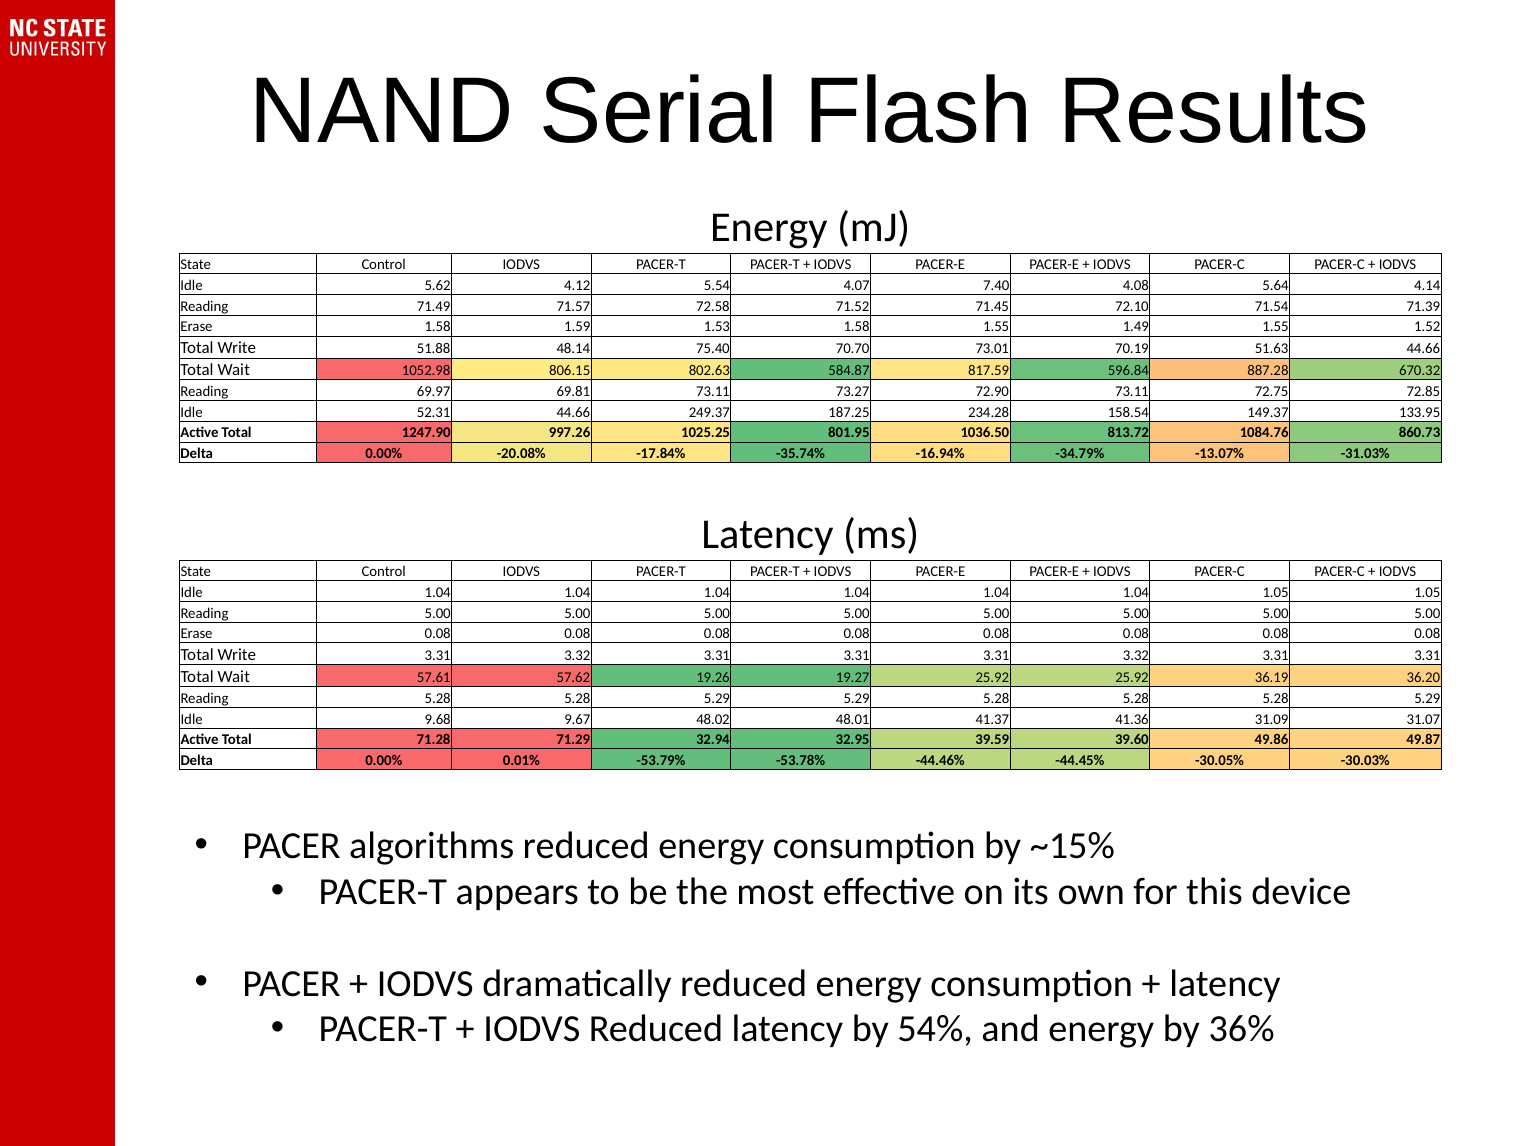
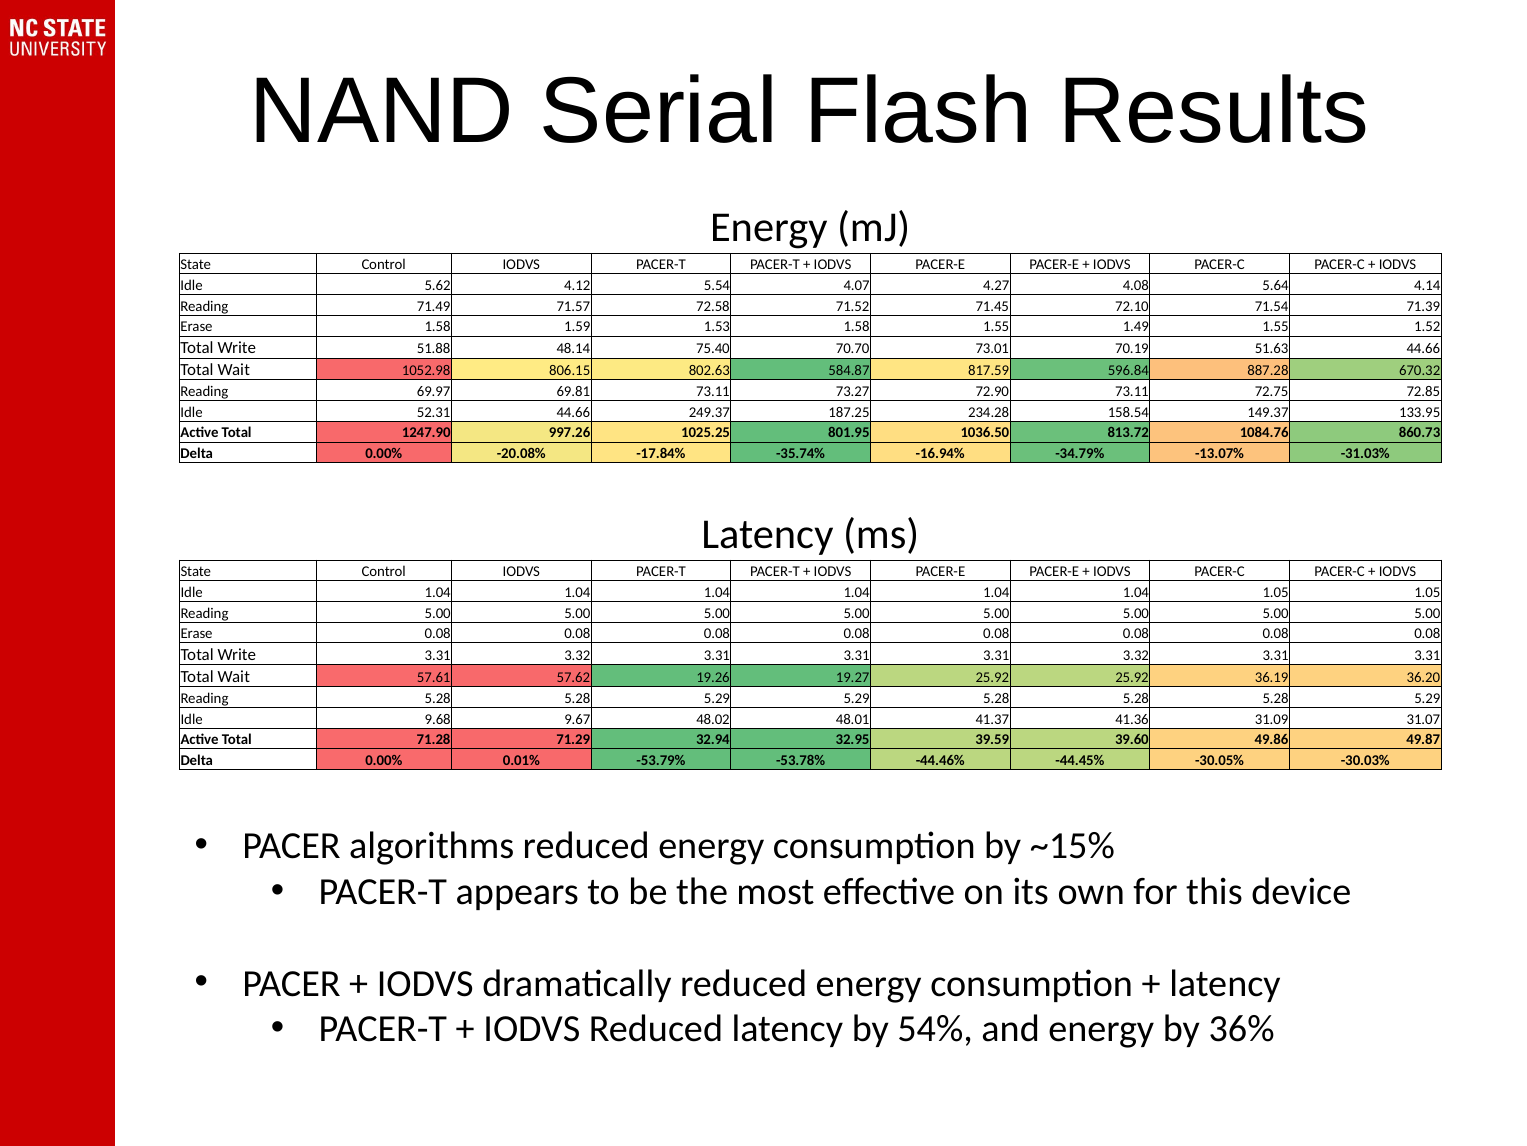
7.40: 7.40 -> 4.27 (996, 285)
